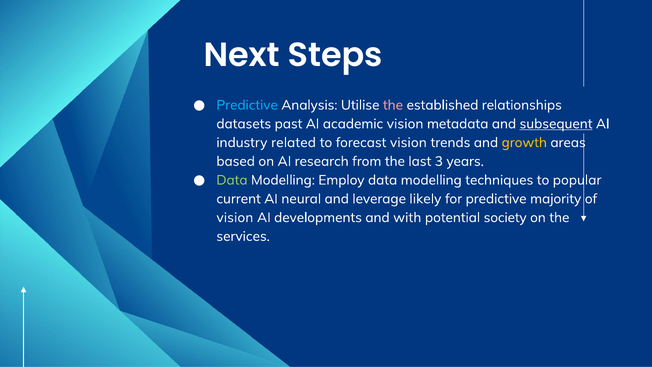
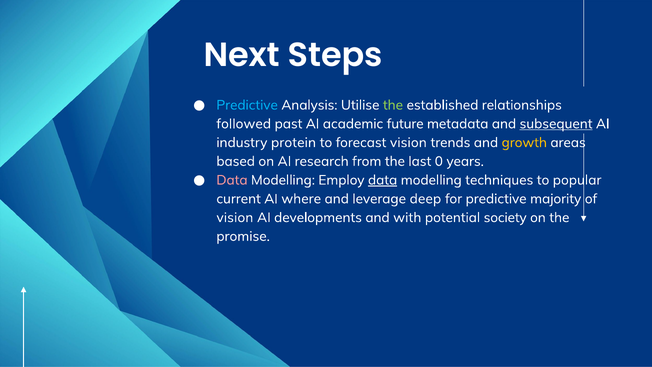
the colour: pink -> light green (393, 105)
datasets: datasets -> followed (244, 124)
academic vision: vision -> future (405, 124)
related: related -> protein (294, 143)
3: 3 -> 0 (439, 161)
Data colour: light green -> pink (232, 180)
data underline: none -> present (383, 180)
neural: neural -> where (301, 199)
likely: likely -> deep (425, 199)
services: services -> promise (243, 236)
